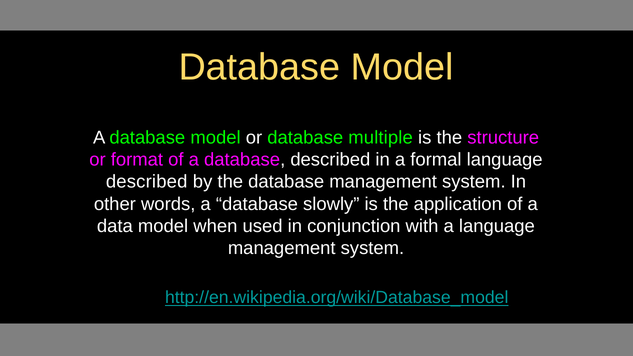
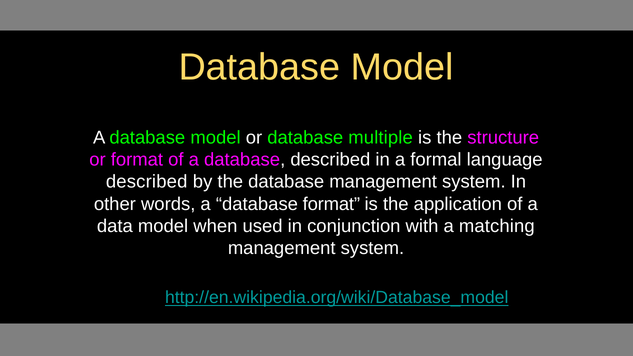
database slowly: slowly -> format (331, 204)
a language: language -> matching (497, 226)
